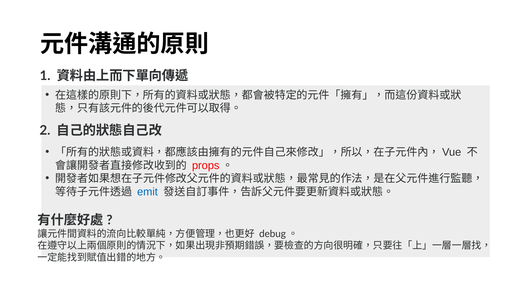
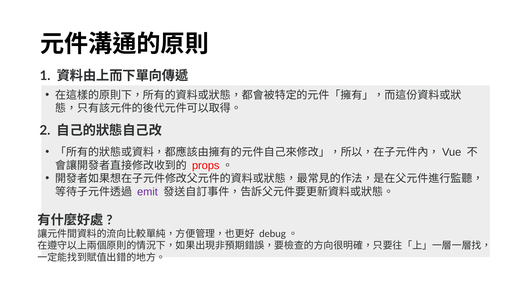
emit colour: blue -> purple (147, 192)
